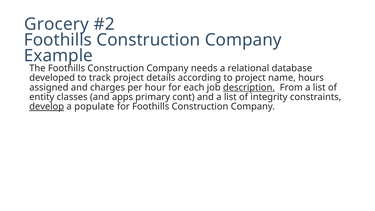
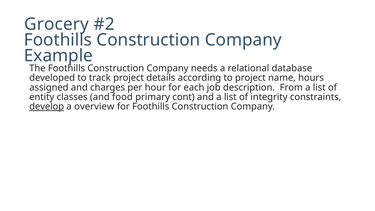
description underline: present -> none (249, 87)
apps: apps -> food (122, 97)
populate: populate -> overview (94, 107)
